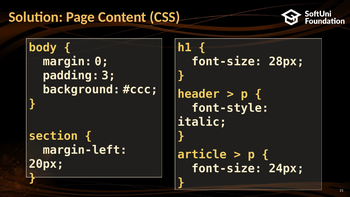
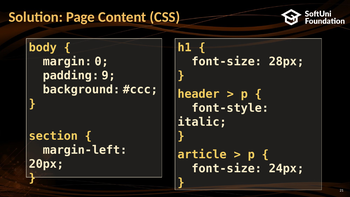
3: 3 -> 9 (109, 76)
